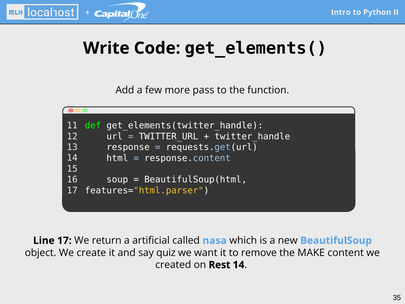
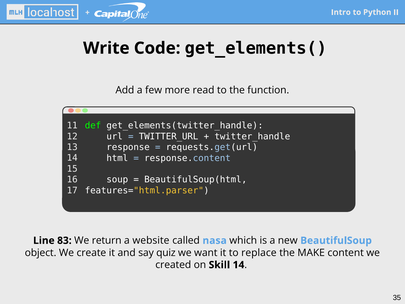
pass: pass -> read (203, 90)
Line 17: 17 -> 83 (64, 240)
artificial: artificial -> website (151, 240)
remove: remove -> replace (259, 253)
Rest: Rest -> Skill (219, 265)
